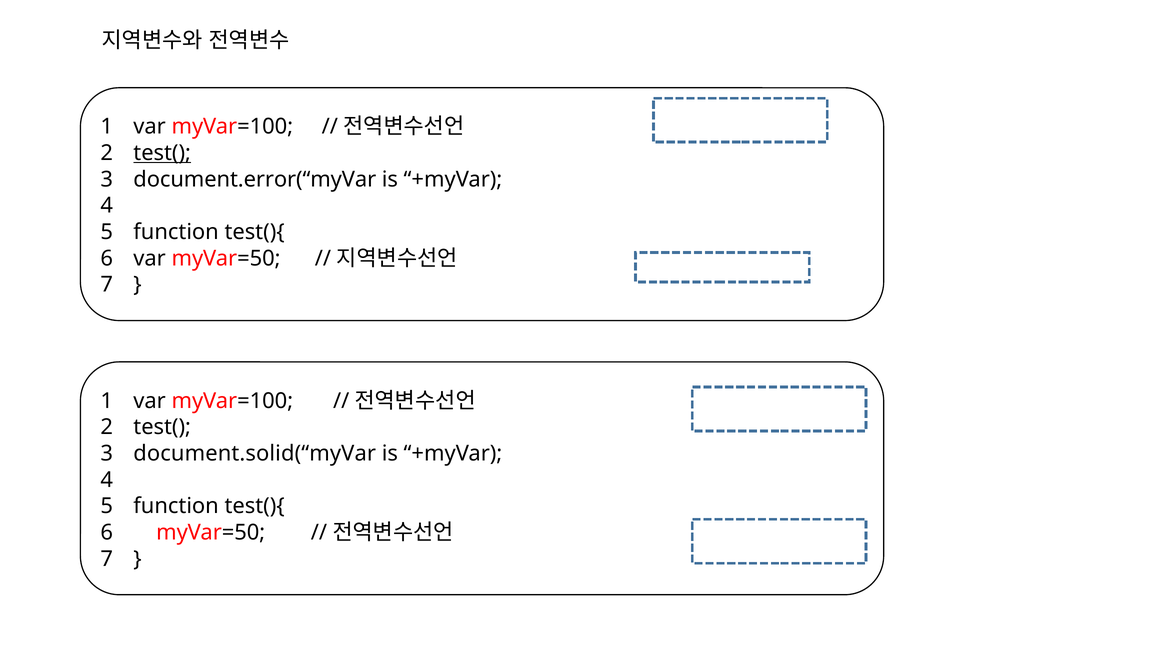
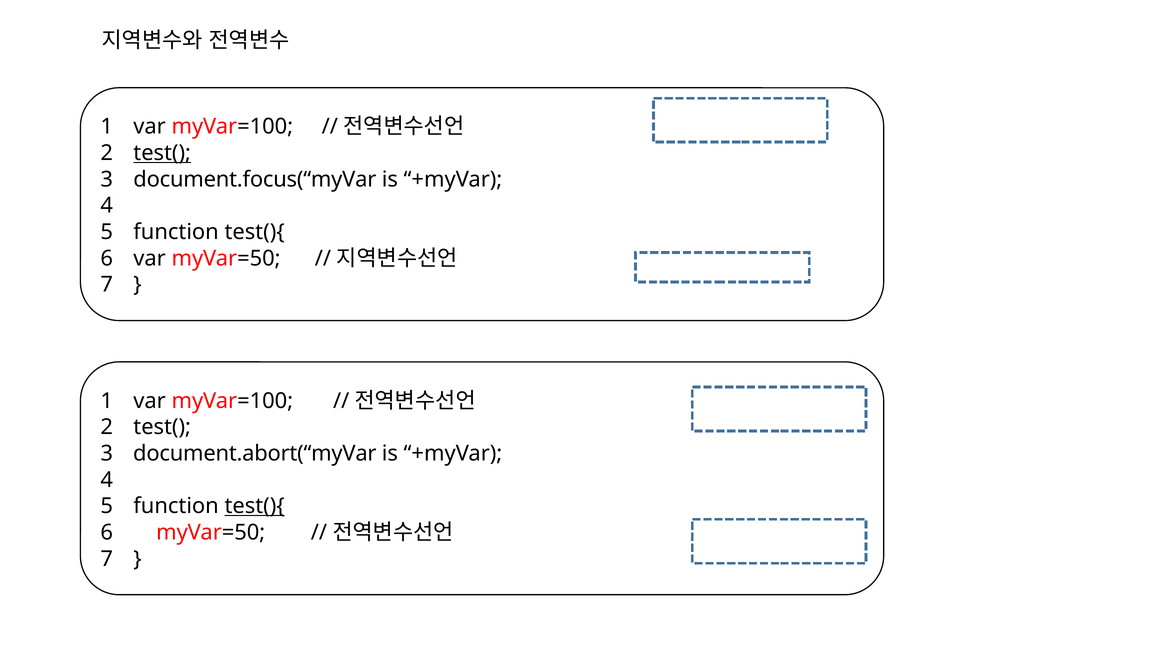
document.error(“myVar: document.error(“myVar -> document.focus(“myVar (255, 179)
document.solid(“myVar: document.solid(“myVar -> document.abort(“myVar (255, 454)
test(){ underline: none -> present (255, 506)
